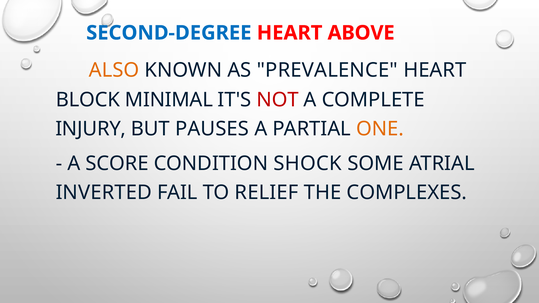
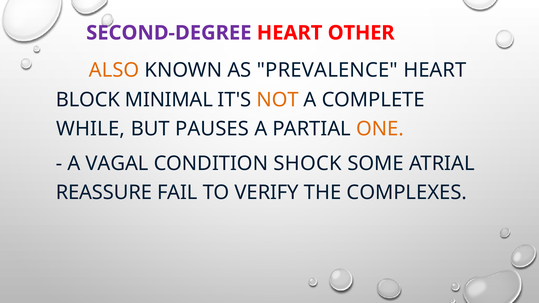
SECOND-DEGREE colour: blue -> purple (169, 33)
ABOVE: ABOVE -> OTHER (361, 33)
NOT colour: red -> orange (278, 100)
INJURY: INJURY -> WHILE (90, 129)
SCORE: SCORE -> VAGAL (117, 164)
INVERTED: INVERTED -> REASSURE (104, 193)
RELIEF: RELIEF -> VERIFY (267, 193)
